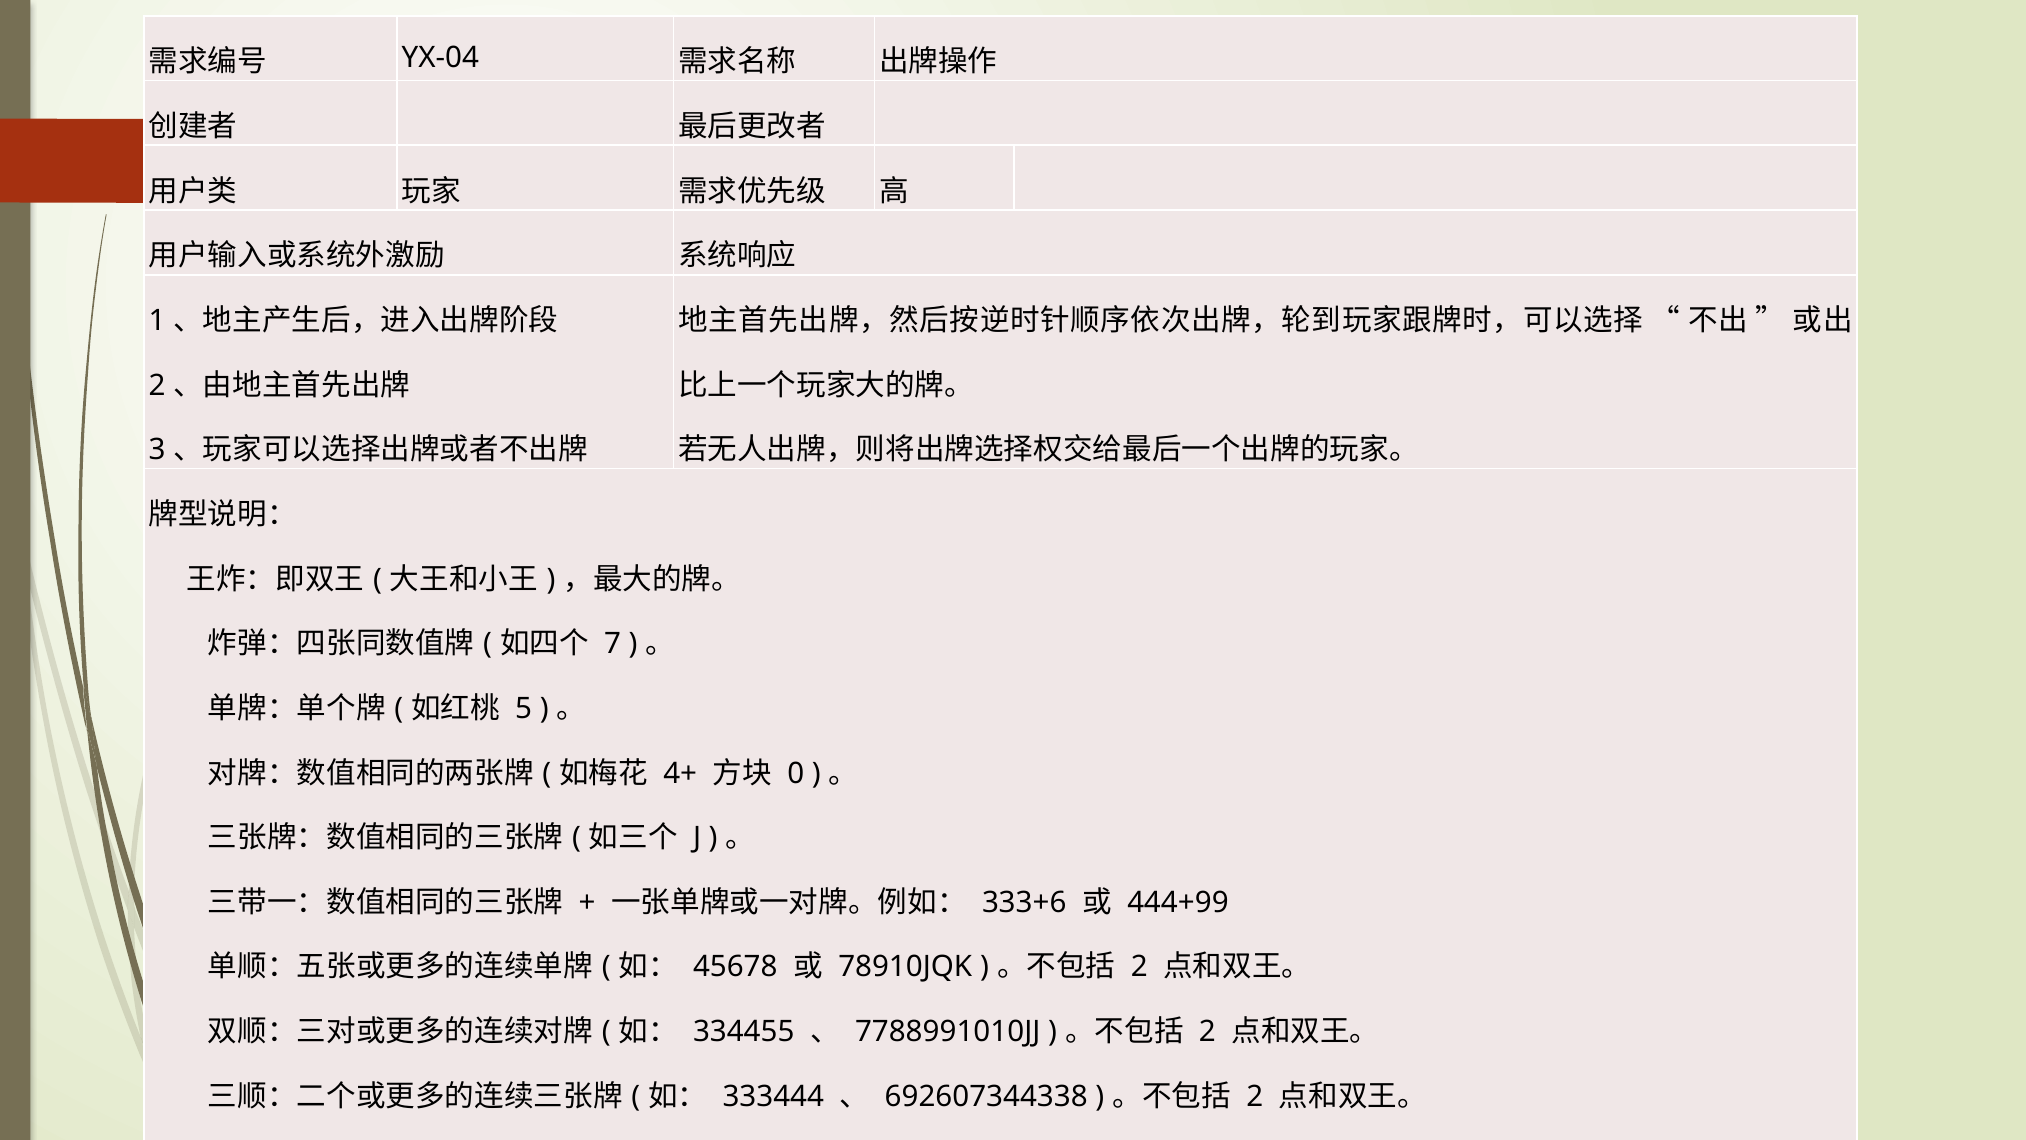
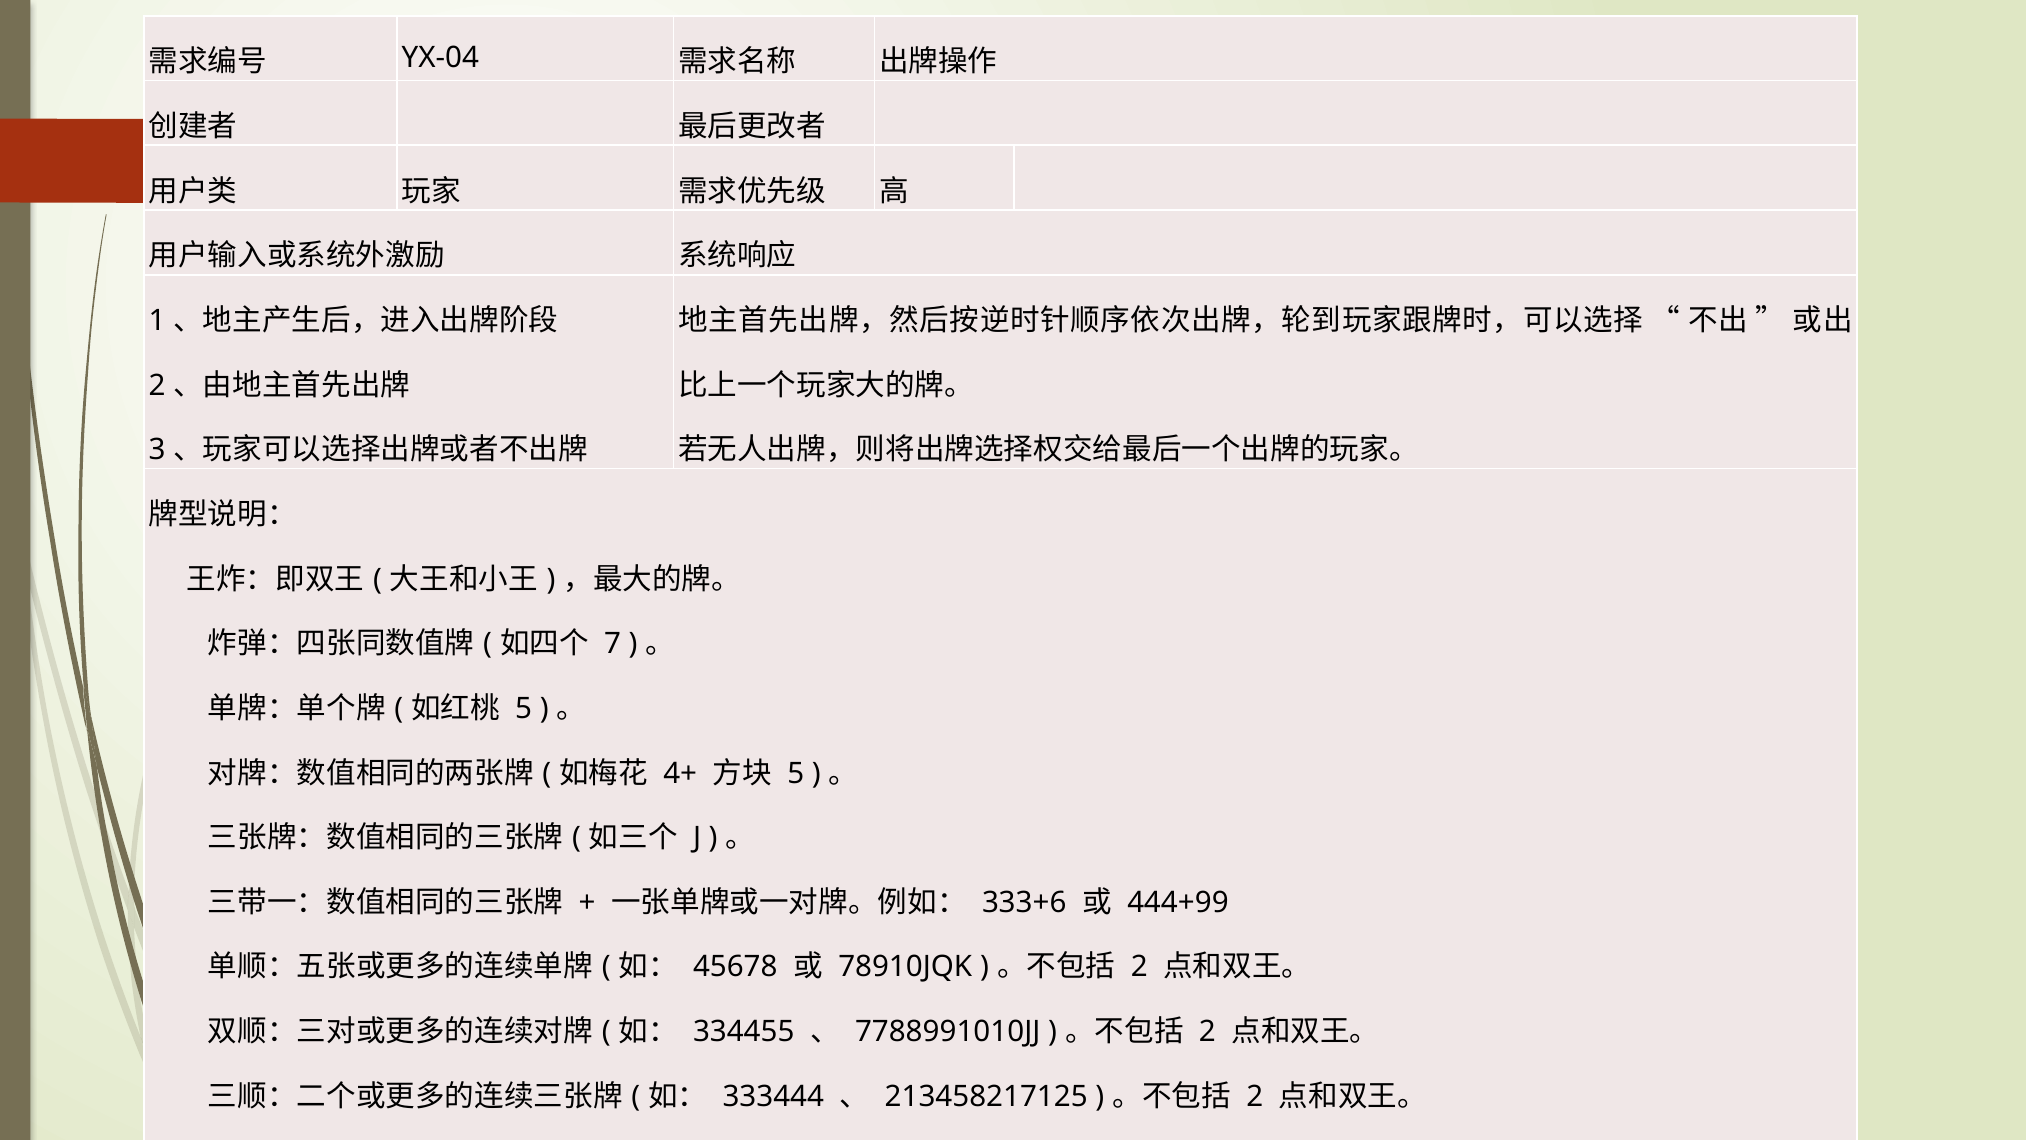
0: 0 -> 5 (796, 773)
692607344338: 692607344338 -> 213458217125 (986, 1096)
